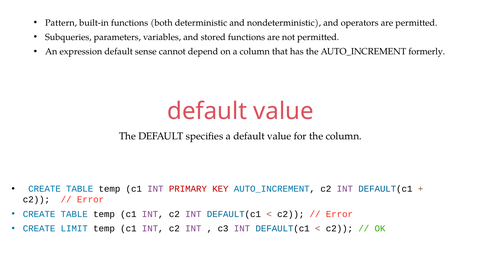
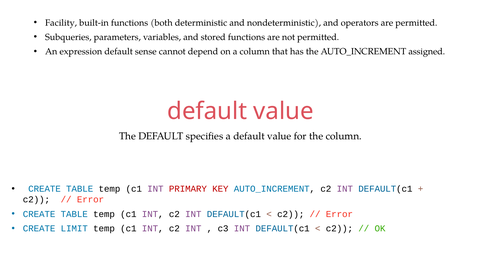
Pattern: Pattern -> Facility (61, 23)
formerly: formerly -> assigned (427, 52)
